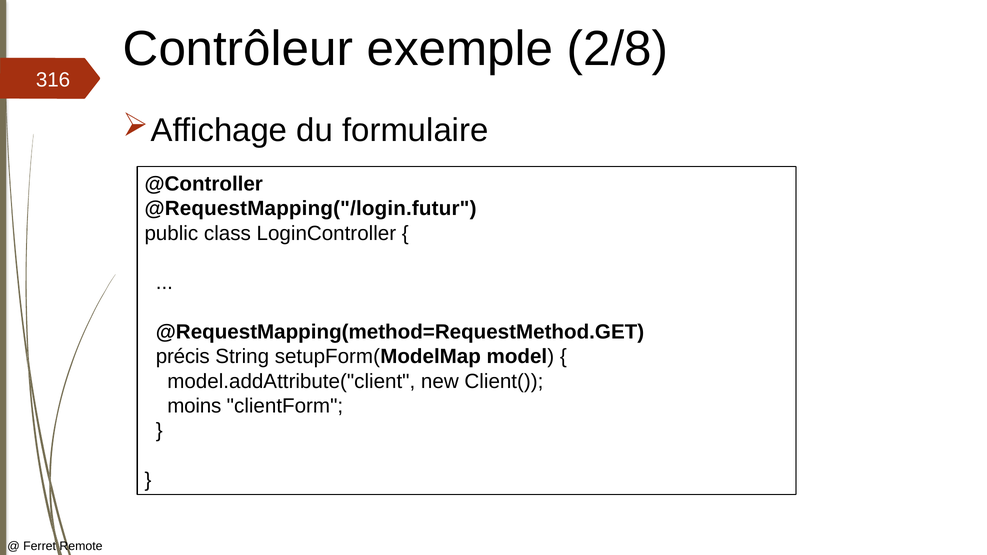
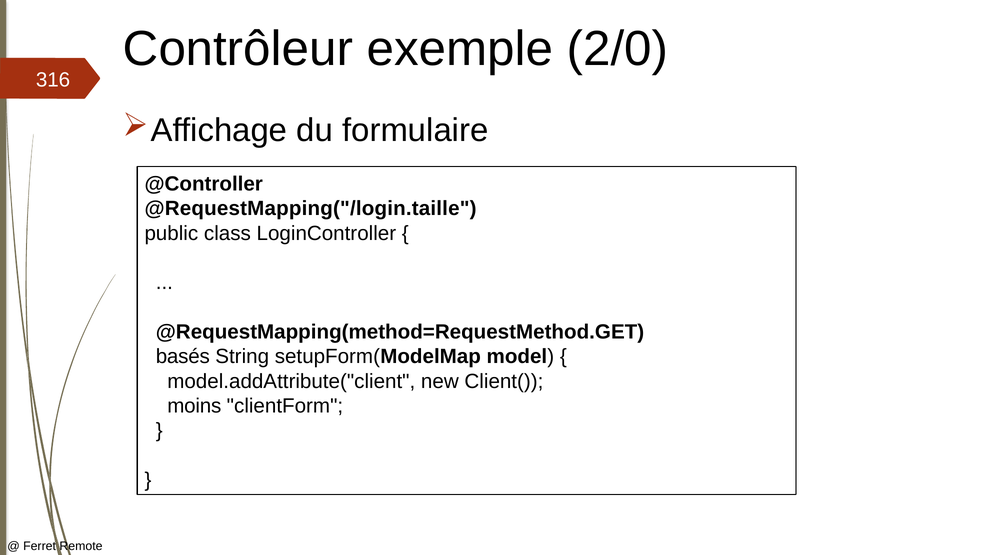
2/8: 2/8 -> 2/0 (617, 49)
@RequestMapping("/login.futur: @RequestMapping("/login.futur -> @RequestMapping("/login.taille (311, 209)
précis: précis -> basés (183, 357)
